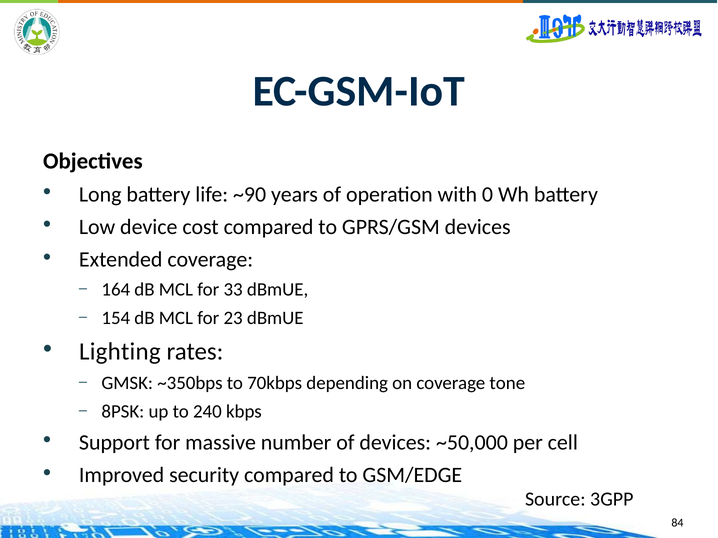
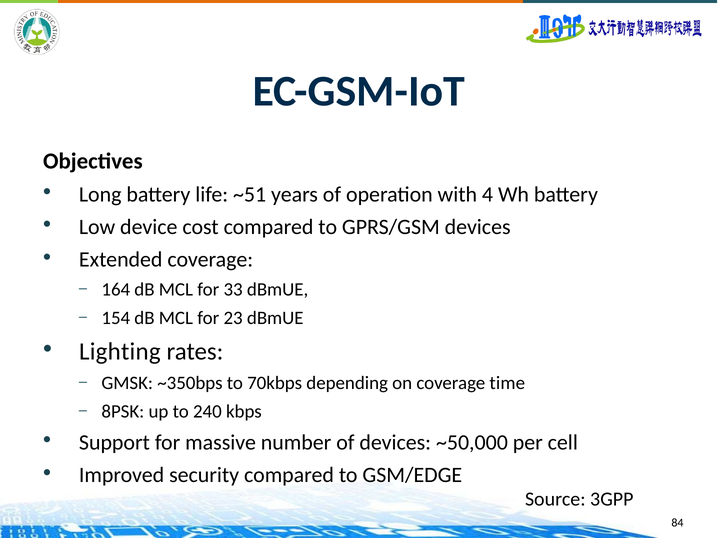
~90: ~90 -> ~51 (250, 194)
0: 0 -> 4 (488, 194)
tone: tone -> time (507, 384)
